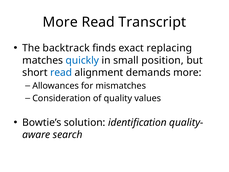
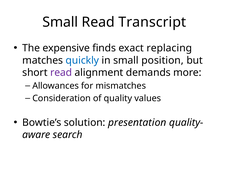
More: More -> Small (60, 22)
backtrack: backtrack -> expensive (66, 48)
read colour: blue -> purple (61, 72)
identification: identification -> presentation (137, 122)
